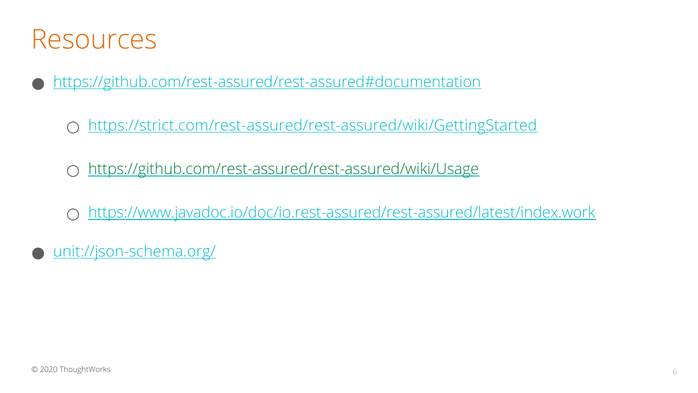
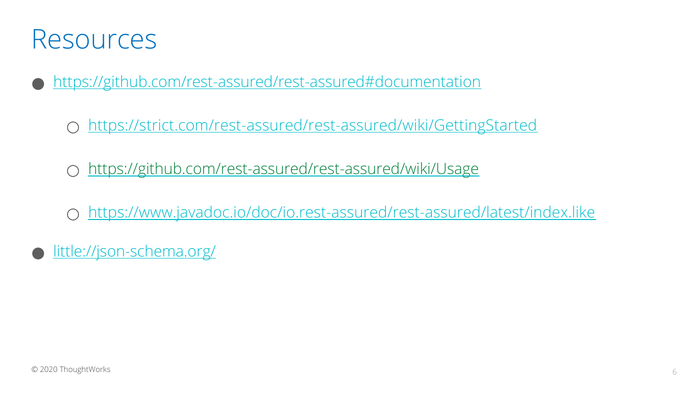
Resources colour: orange -> blue (94, 40)
https://www.javadoc.io/doc/io.rest-assured/rest-assured/latest/index.work: https://www.javadoc.io/doc/io.rest-assured/rest-assured/latest/index.work -> https://www.javadoc.io/doc/io.rest-assured/rest-assured/latest/index.like (342, 213)
unit://json-schema.org/: unit://json-schema.org/ -> little://json-schema.org/ (135, 251)
